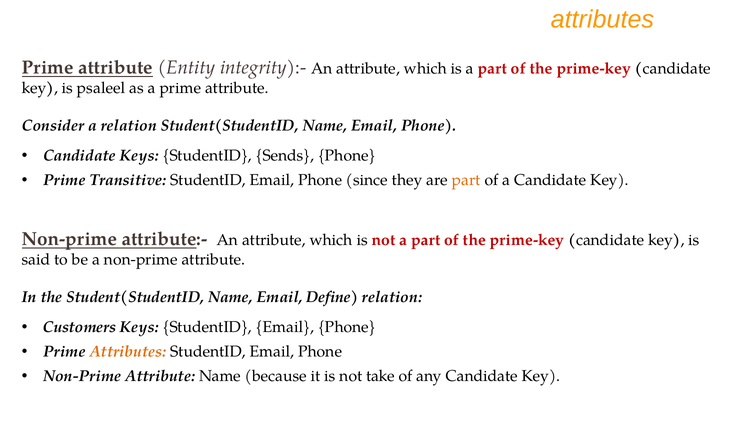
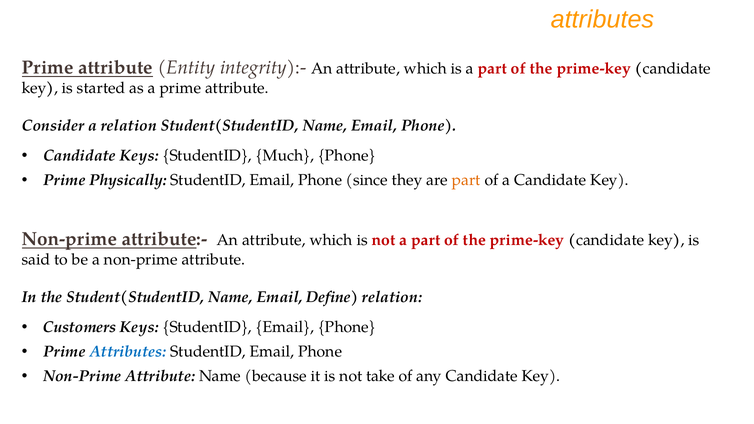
psaleel: psaleel -> started (101, 88)
Sends: Sends -> Much (285, 156)
Transitive: Transitive -> Physically (128, 180)
Attributes colour: orange -> blue (128, 352)
